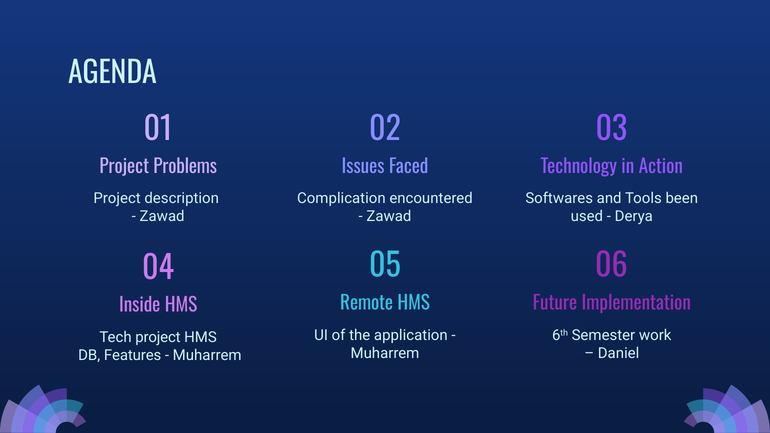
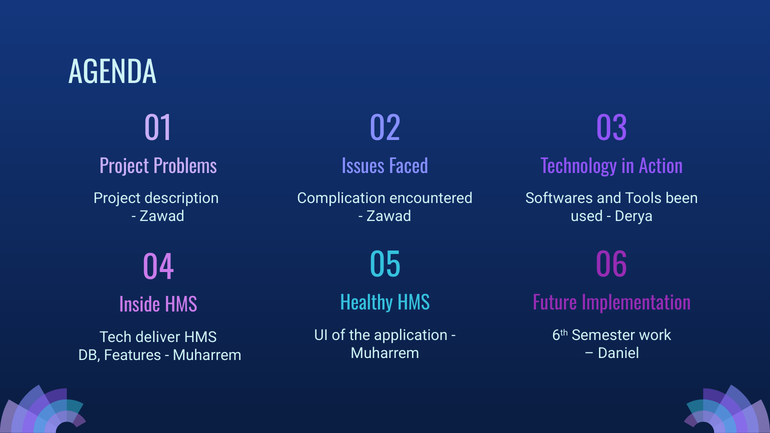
Remote: Remote -> Healthy (367, 304)
Tech project: project -> deliver (158, 337)
